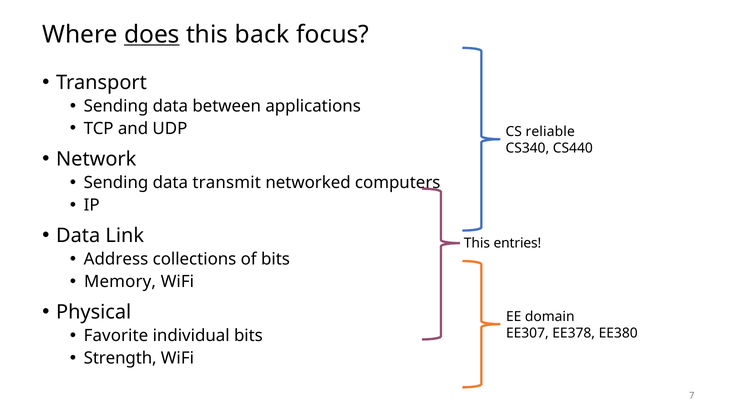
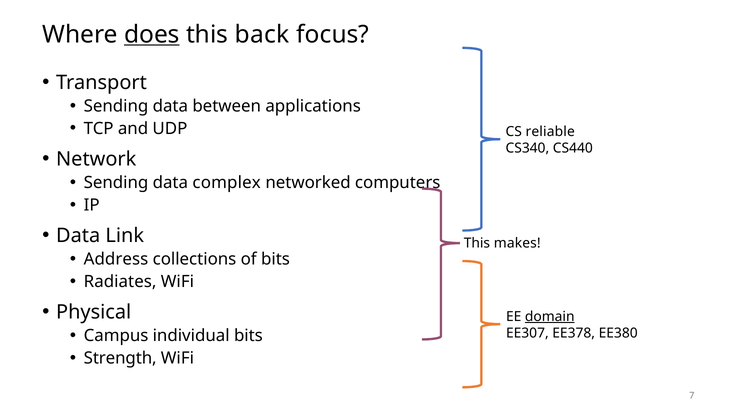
transmit: transmit -> complex (227, 183)
entries: entries -> makes (517, 243)
Memory: Memory -> Radiates (120, 281)
domain underline: none -> present (550, 316)
Favorite: Favorite -> Campus (116, 336)
